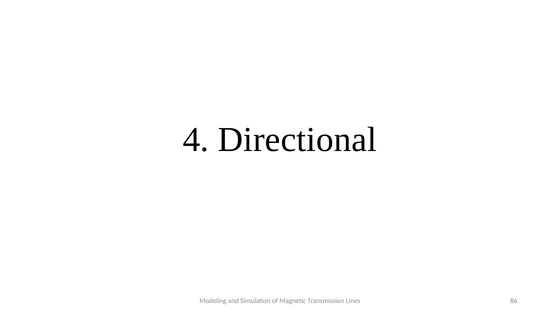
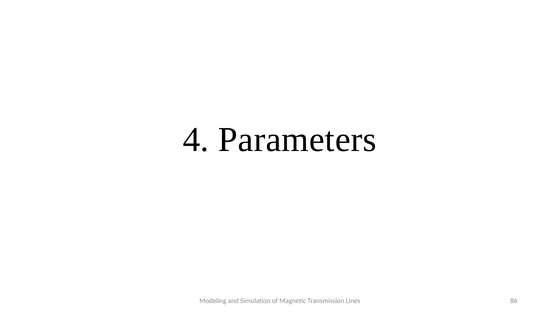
Directional: Directional -> Parameters (297, 140)
